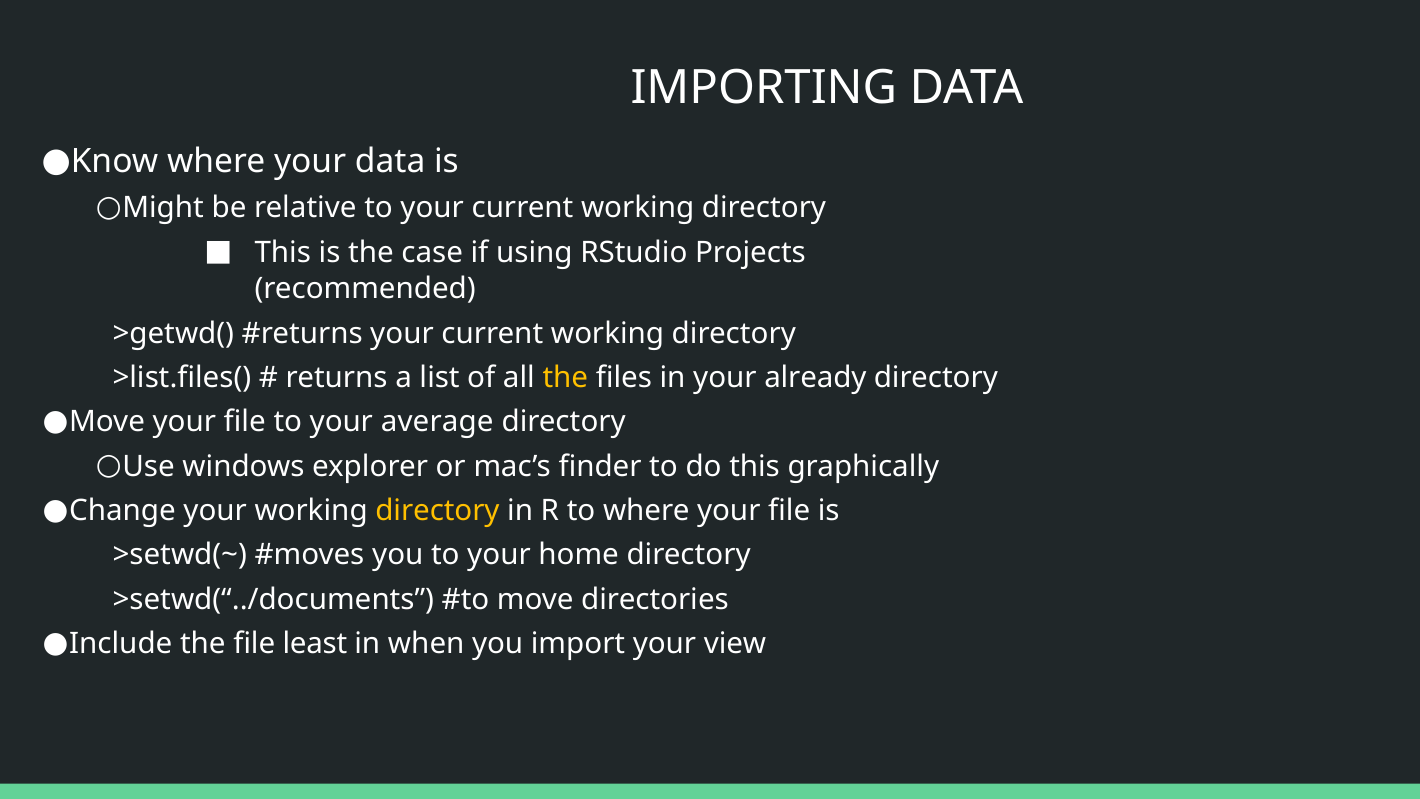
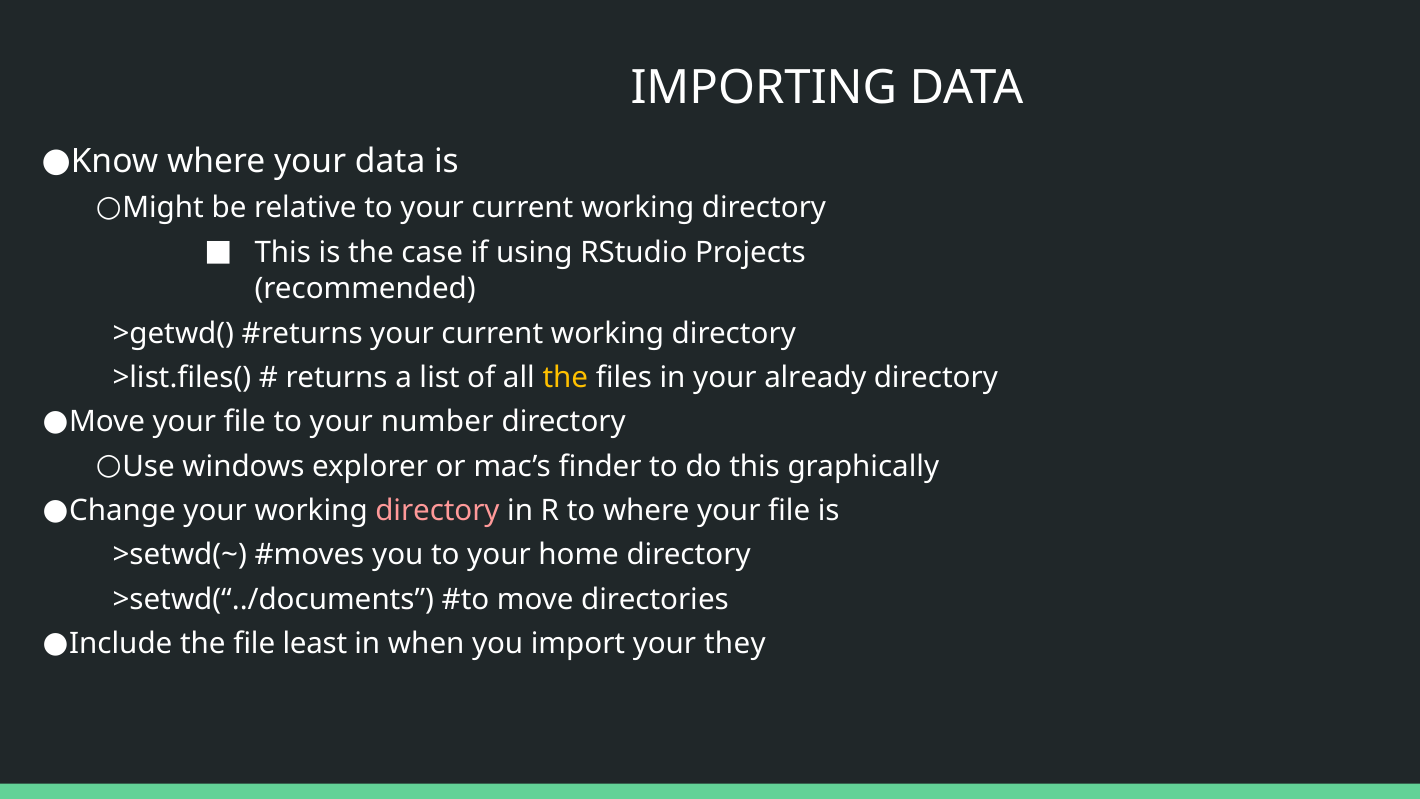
average: average -> number (437, 422)
directory colour: yellow -> pink (437, 511)
view: view -> they (735, 644)
